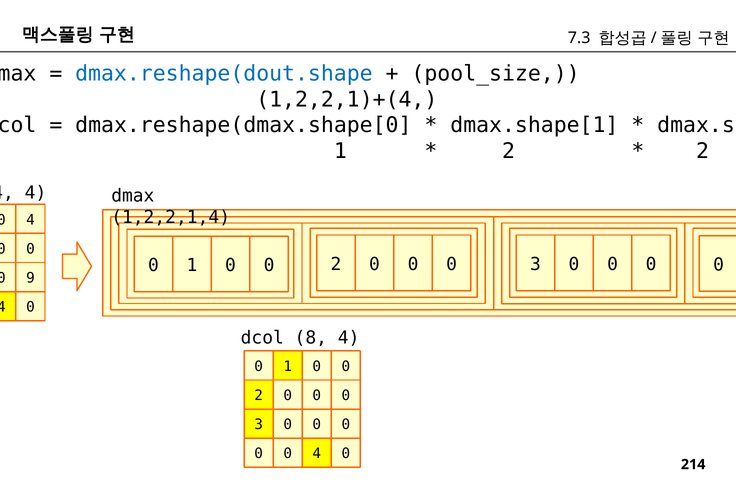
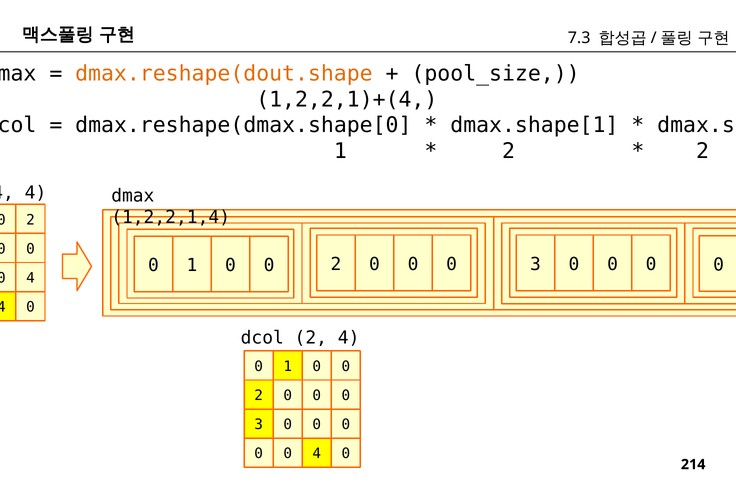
dmax.reshape(dout.shape colour: blue -> orange (224, 74)
4: 4 -> 2 (30, 220)
9: 9 -> 4 (30, 278)
dcol 8: 8 -> 2 (311, 337)
